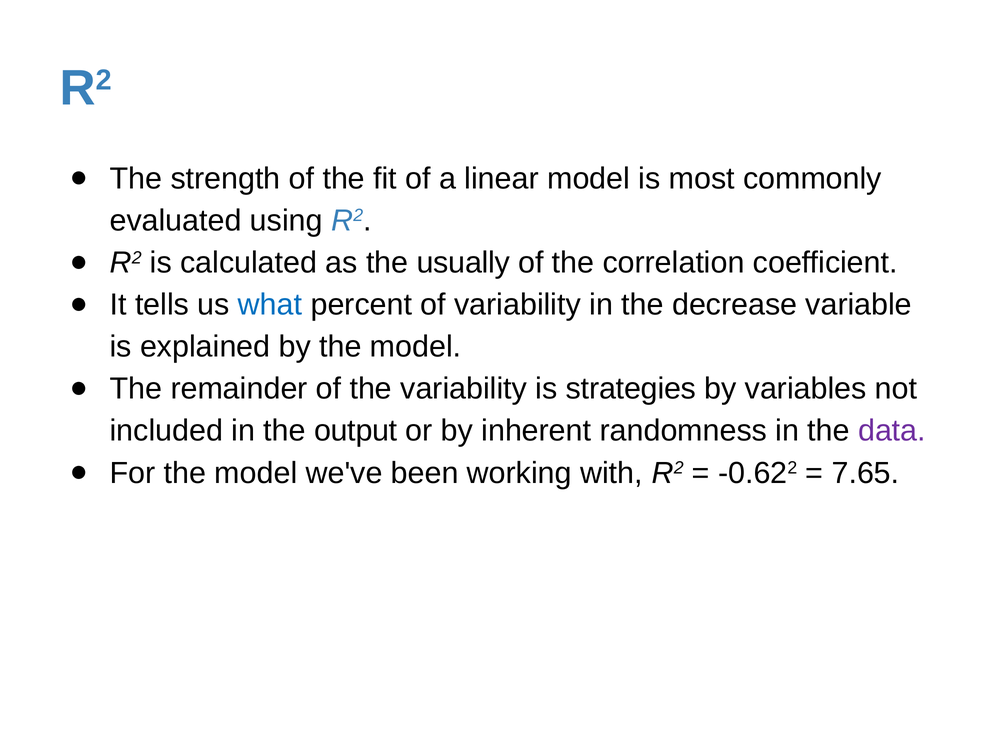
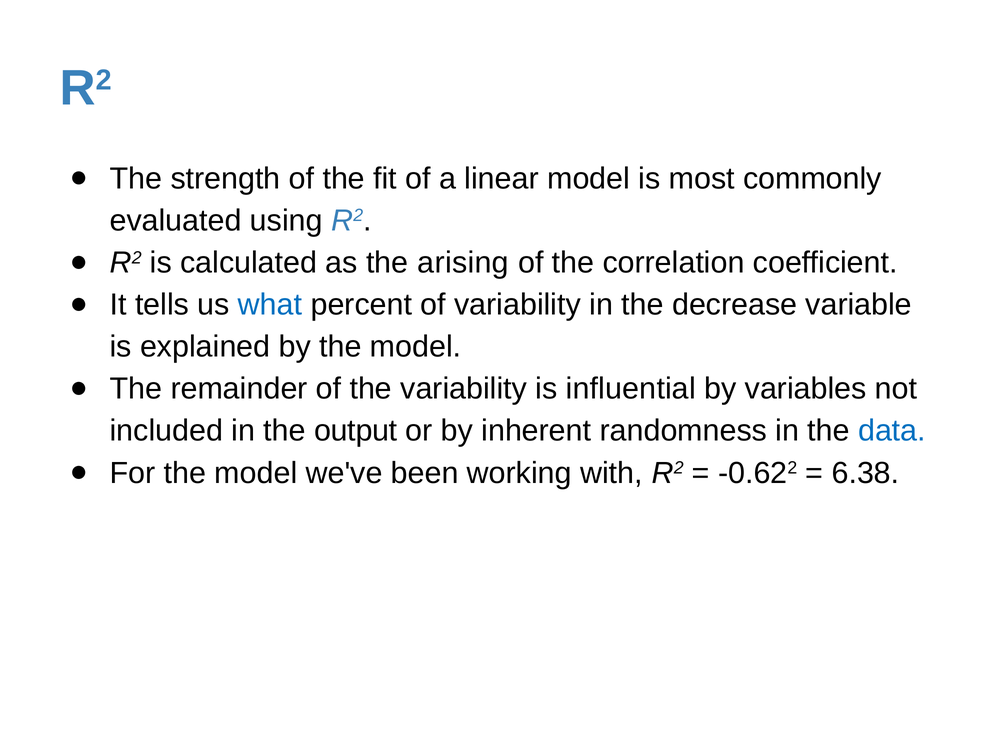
usually: usually -> arising (463, 262)
strategies: strategies -> influential (631, 389)
data colour: purple -> blue (892, 431)
7.65: 7.65 -> 6.38 (865, 473)
